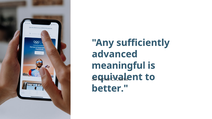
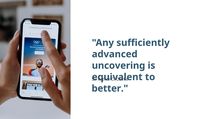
meaningful: meaningful -> uncovering (118, 66)
